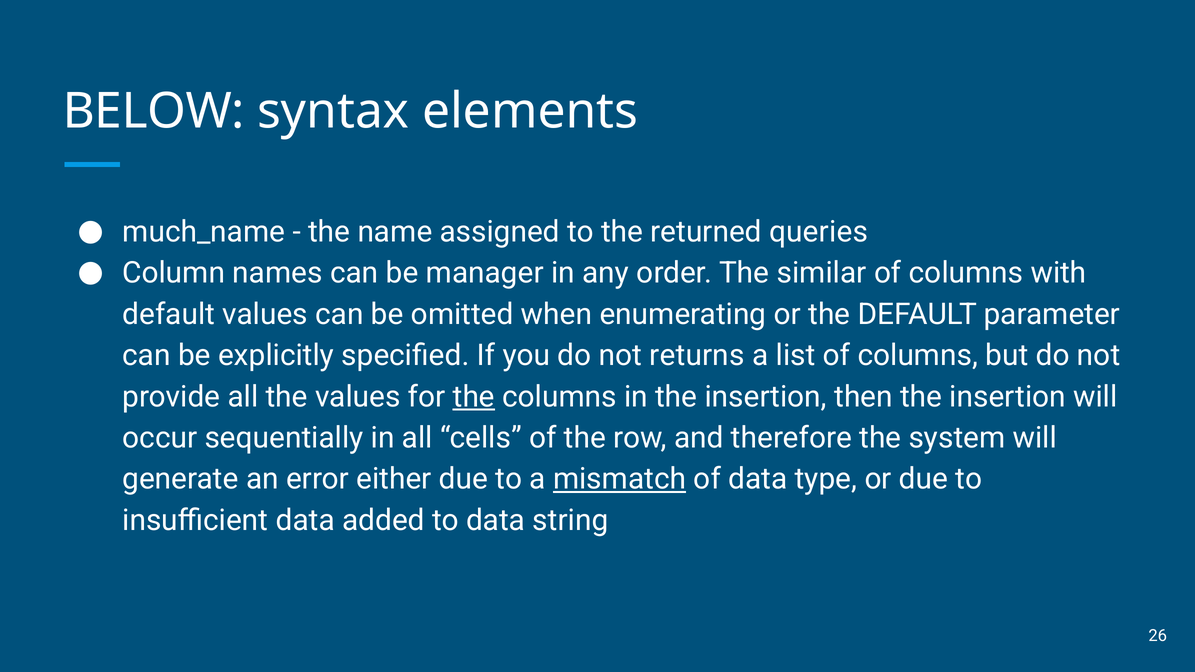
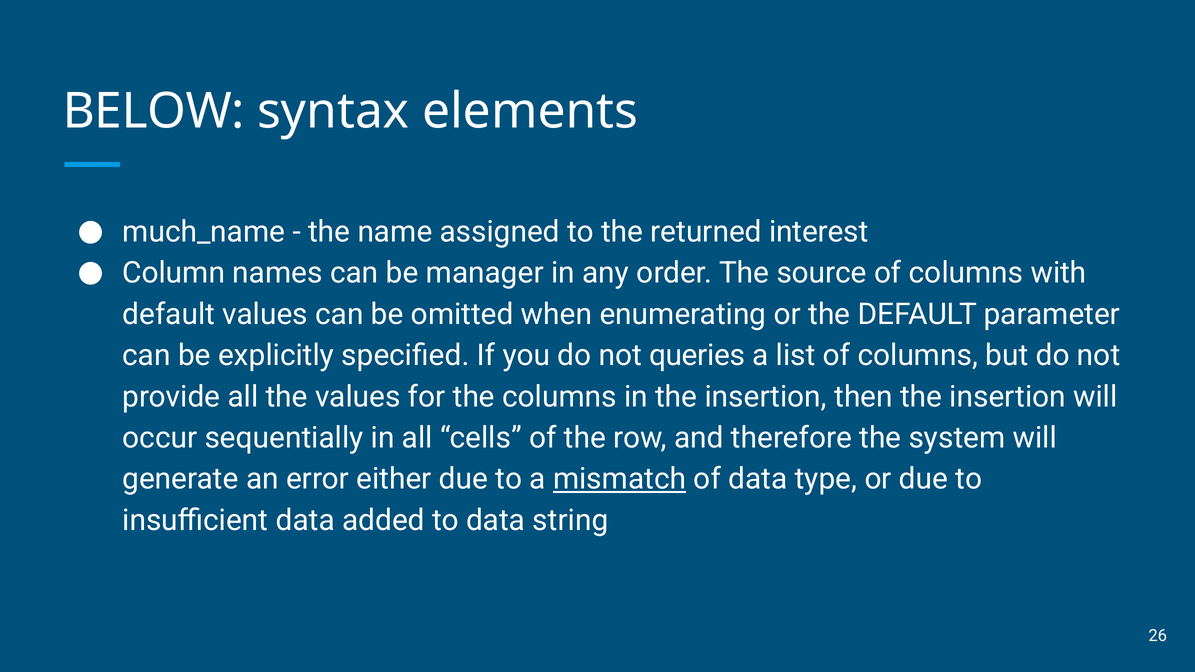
queries: queries -> interest (819, 232)
similar: similar -> source (822, 273)
returns: returns -> queries (697, 356)
the underline: present -> none (474, 397)
